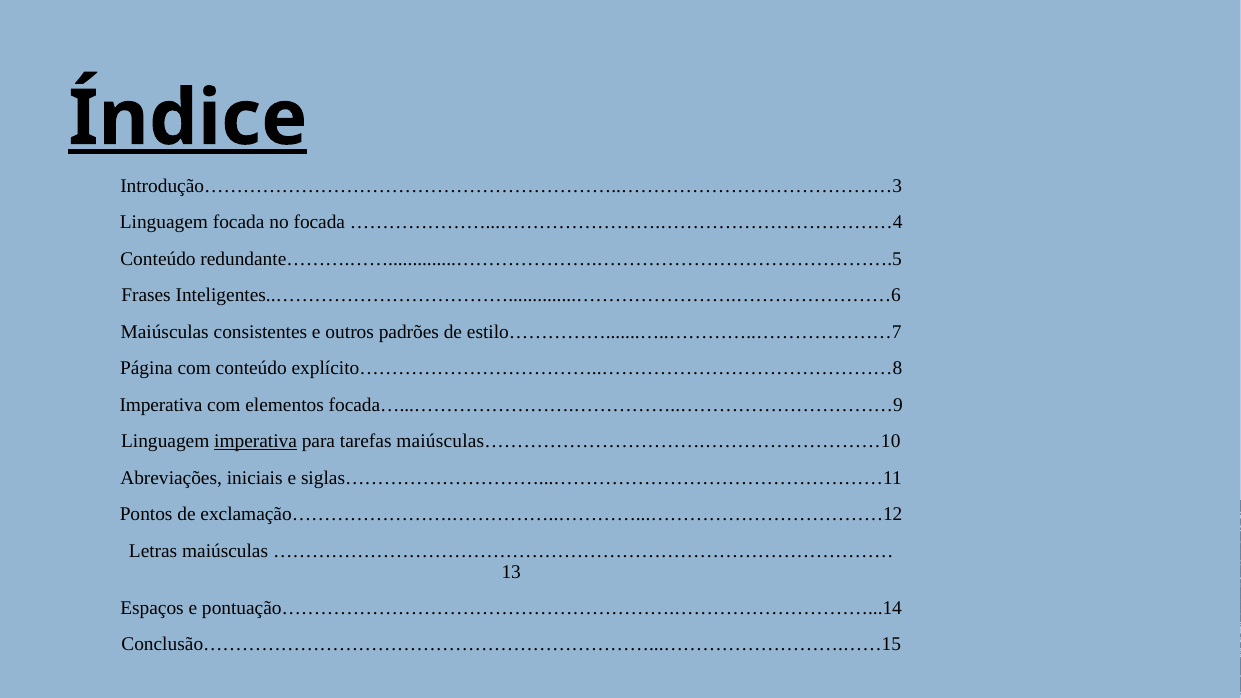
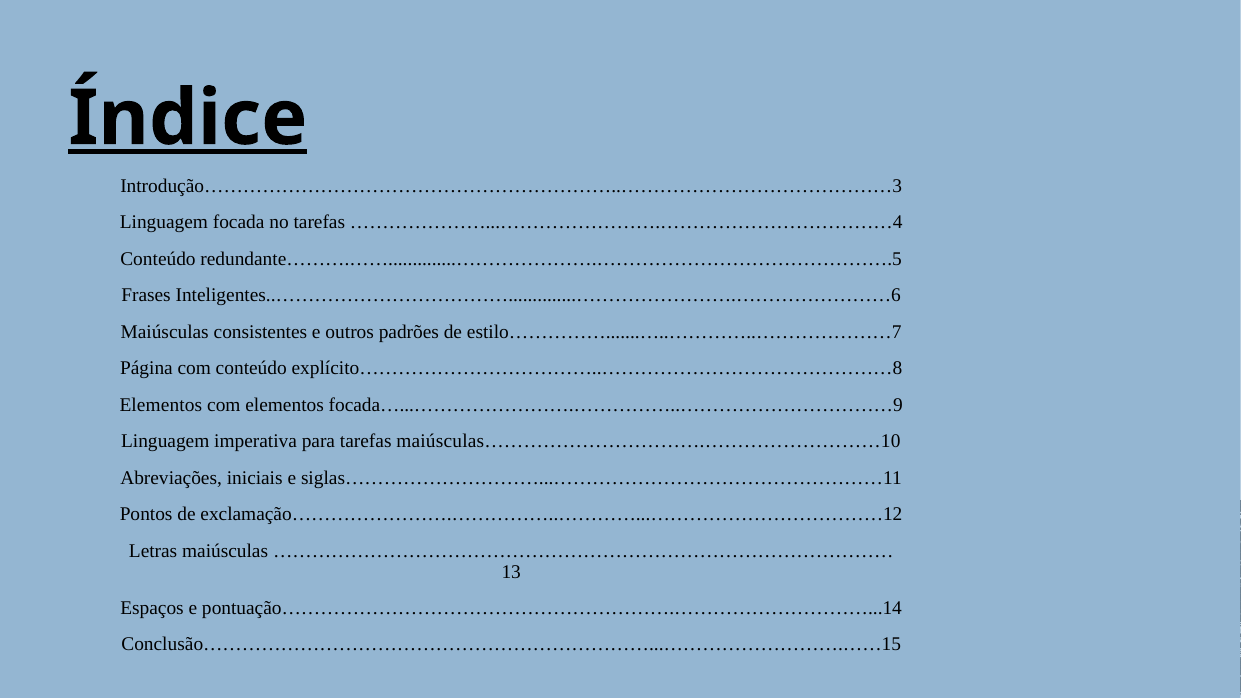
no focada: focada -> tarefas (319, 223)
Imperativa: Imperativa -> Elementos (161, 405)
imperativa underline: present -> none (256, 441)
